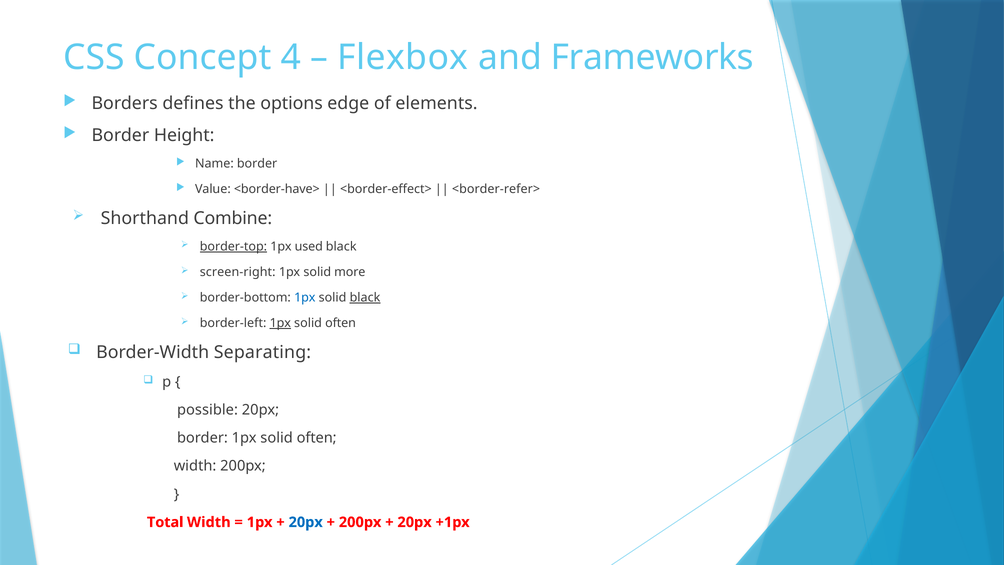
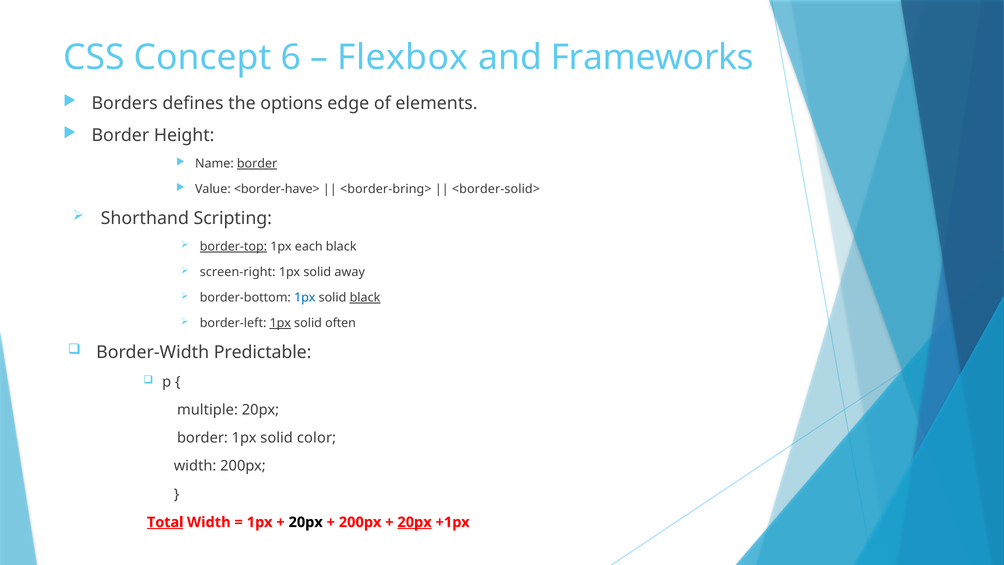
4: 4 -> 6 (291, 58)
border underline: none -> present (257, 164)
<border-effect>: <border-effect> -> <border-bring> (386, 189)
<border-refer>: <border-refer> -> <border-solid> (496, 189)
Combine: Combine -> Scripting (233, 218)
used: used -> each (309, 246)
more: more -> away (350, 272)
Separating: Separating -> Predictable (263, 352)
possible: possible -> multiple (207, 410)
border 1px solid often: often -> color (317, 438)
Total underline: none -> present (165, 522)
20px colour: blue -> black (306, 522)
20px underline: none -> present (415, 522)
